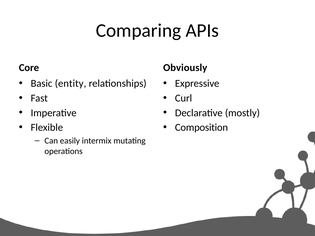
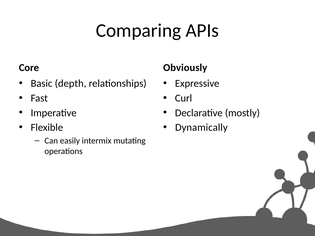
entity: entity -> depth (71, 84)
Composition: Composition -> Dynamically (201, 128)
